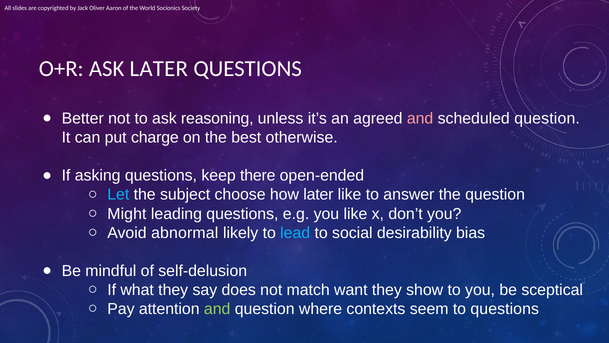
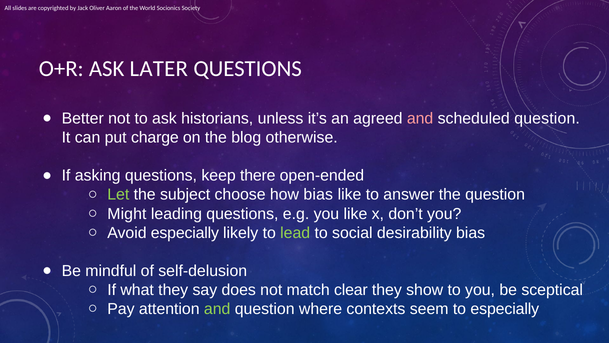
reasoning: reasoning -> historians (217, 118)
best: best -> blog (246, 137)
Let colour: light blue -> light green (118, 194)
how later: later -> bias (318, 194)
Avoid abnormal: abnormal -> especially (185, 233)
lead colour: light blue -> light green (295, 233)
want: want -> clear (351, 290)
to questions: questions -> especially (505, 309)
